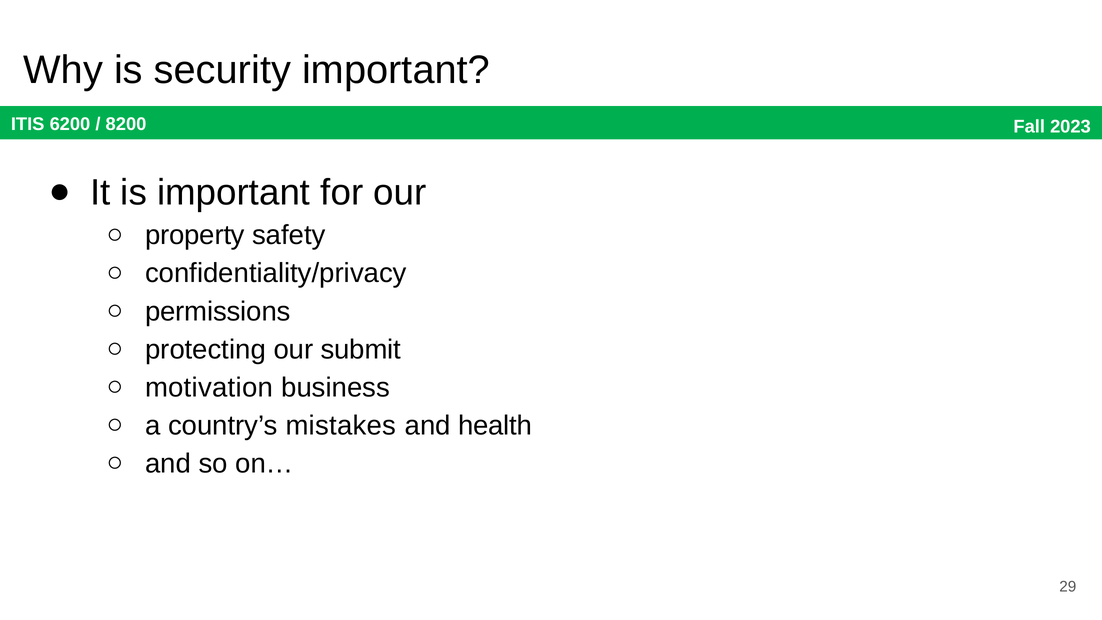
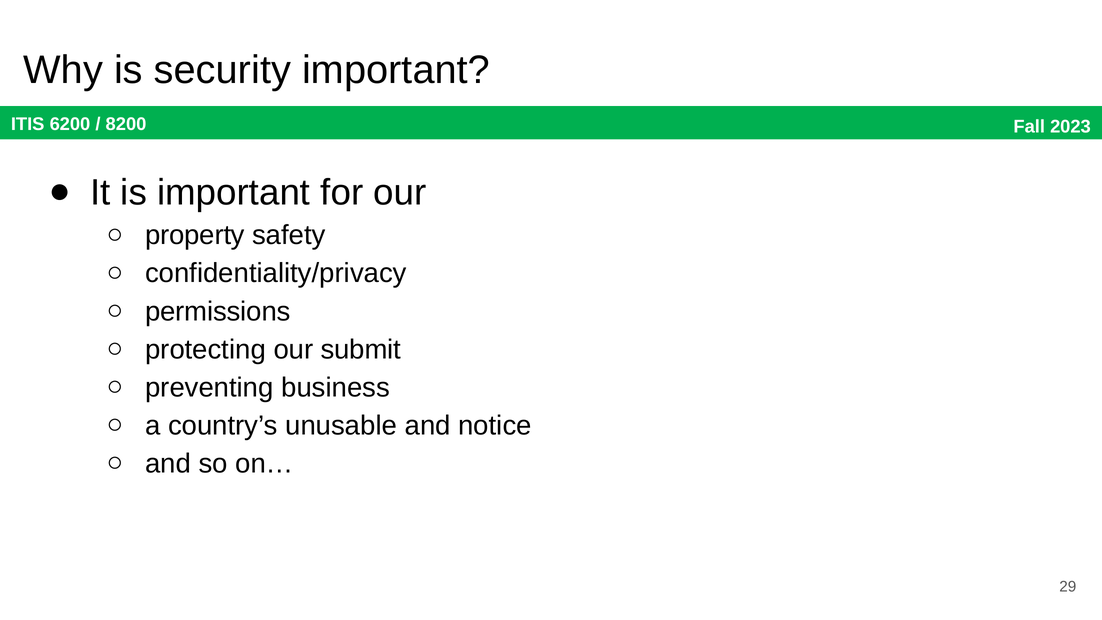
motivation: motivation -> preventing (209, 387)
mistakes: mistakes -> unusable (341, 425)
health: health -> notice (495, 425)
